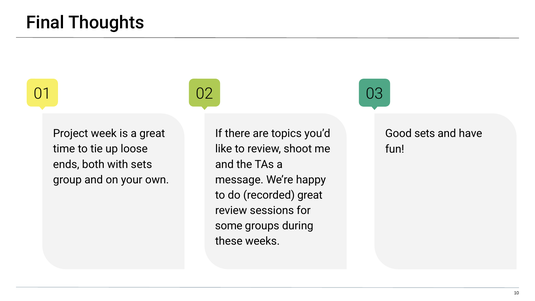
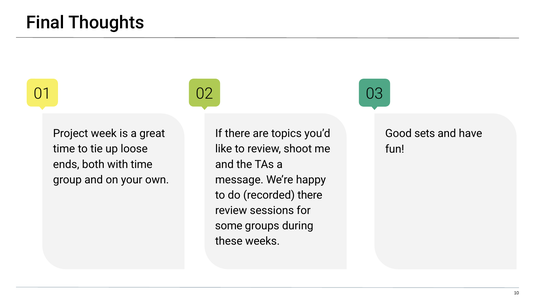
with sets: sets -> time (142, 164)
recorded great: great -> there (310, 195)
